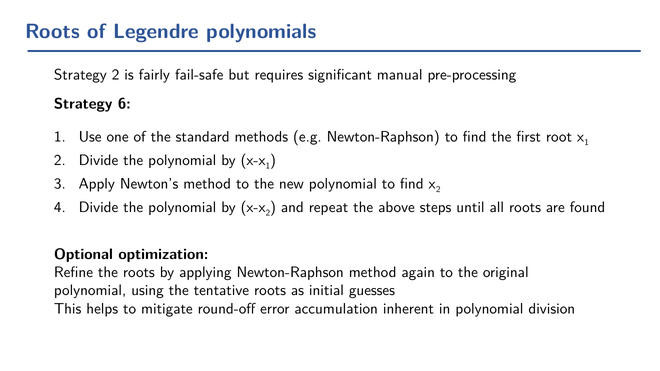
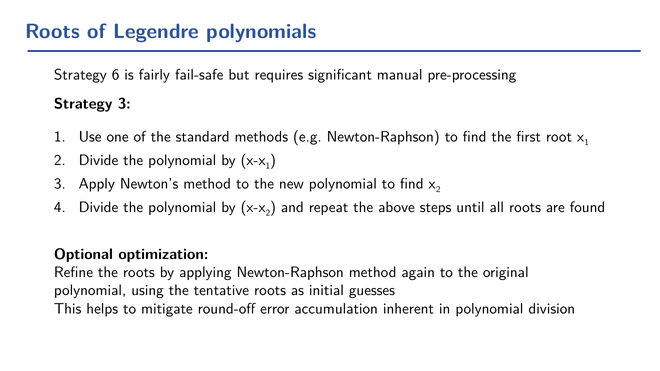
Strategy 2: 2 -> 6 (116, 75)
Strategy 6: 6 -> 3 (124, 104)
